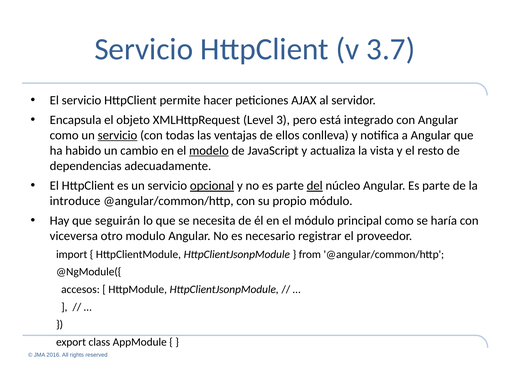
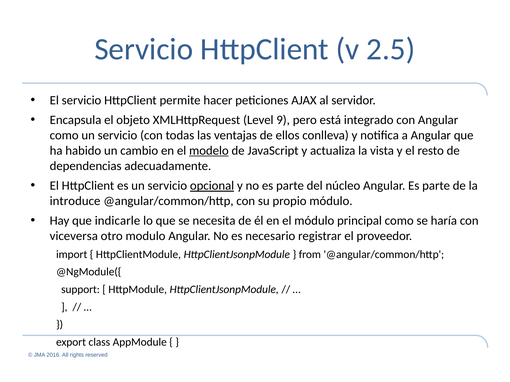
3.7: 3.7 -> 2.5 (391, 49)
3: 3 -> 9 (283, 120)
servicio underline: present -> none (118, 135)
del underline: present -> none (315, 186)
seguirán: seguirán -> indicarle (117, 221)
accesos: accesos -> support (81, 290)
